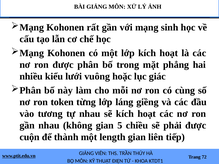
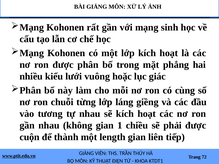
token: token -> chuỗi (62, 102)
5: 5 -> 1 (120, 126)
